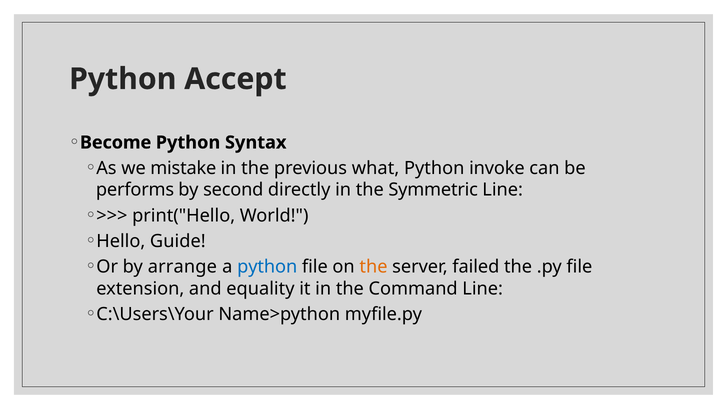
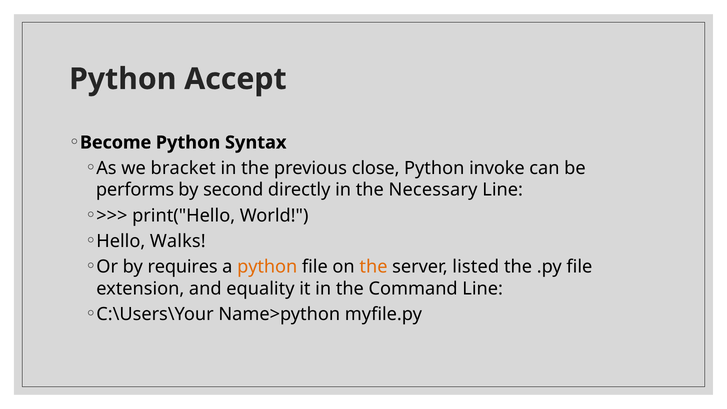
mistake: mistake -> bracket (183, 168)
what: what -> close (376, 168)
Symmetric: Symmetric -> Necessary (433, 190)
Guide: Guide -> Walks (178, 241)
arrange: arrange -> requires (183, 267)
python colour: blue -> orange (267, 267)
failed: failed -> listed (476, 267)
